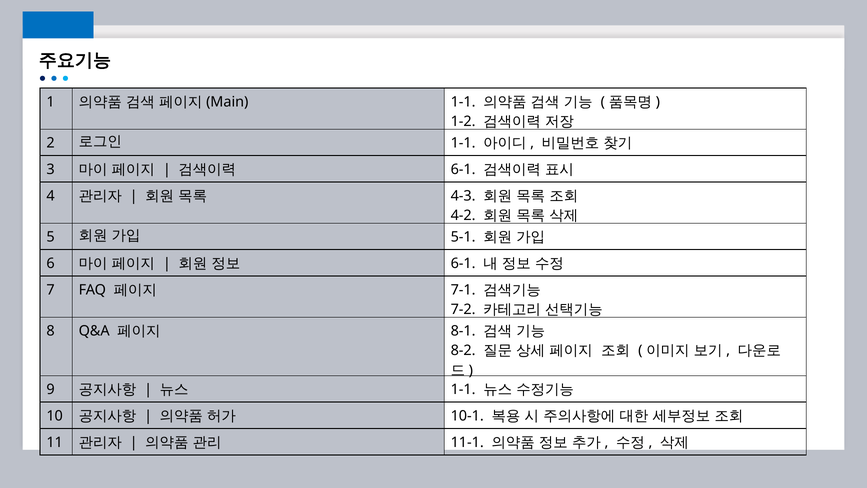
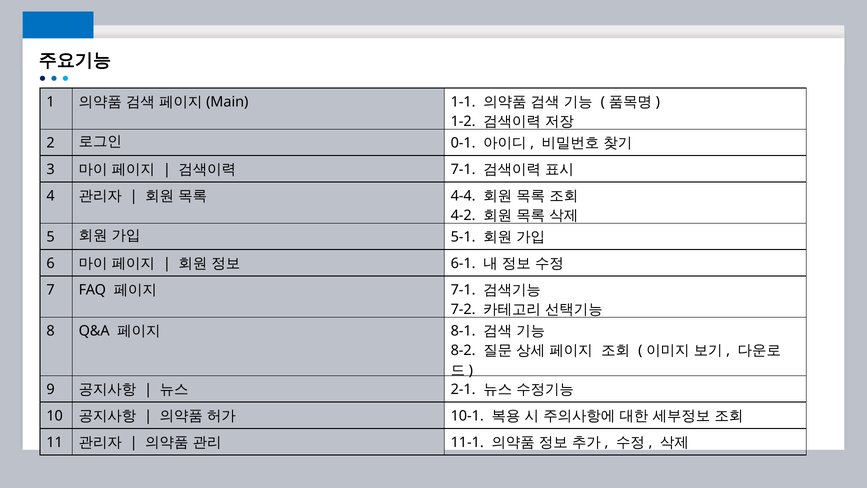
1-1: 1-1 -> 0-1 (463, 143)
6-1: 6-1 -> 7-1 (463, 169)
4-3: 4-3 -> 4-4 (463, 196)
1-1: 1-1 -> 2-1 (463, 389)
